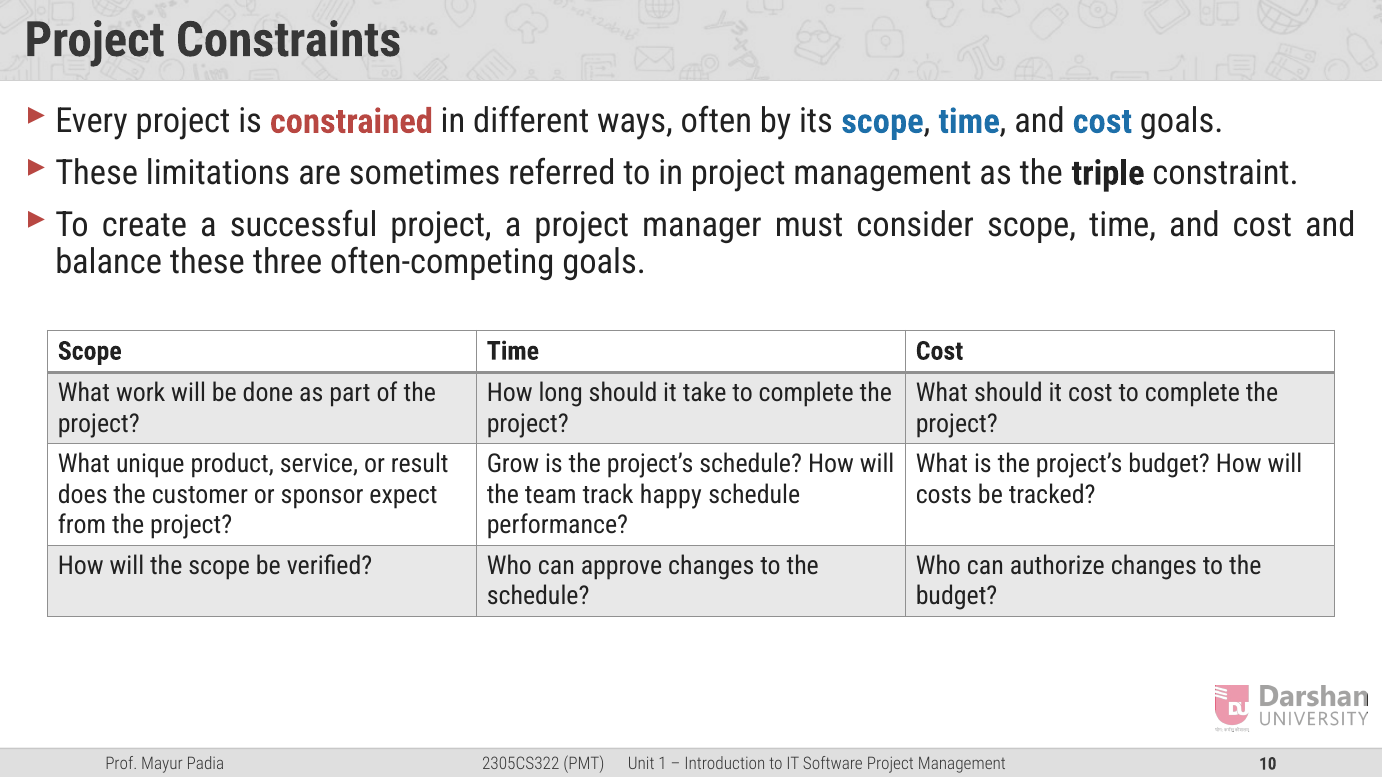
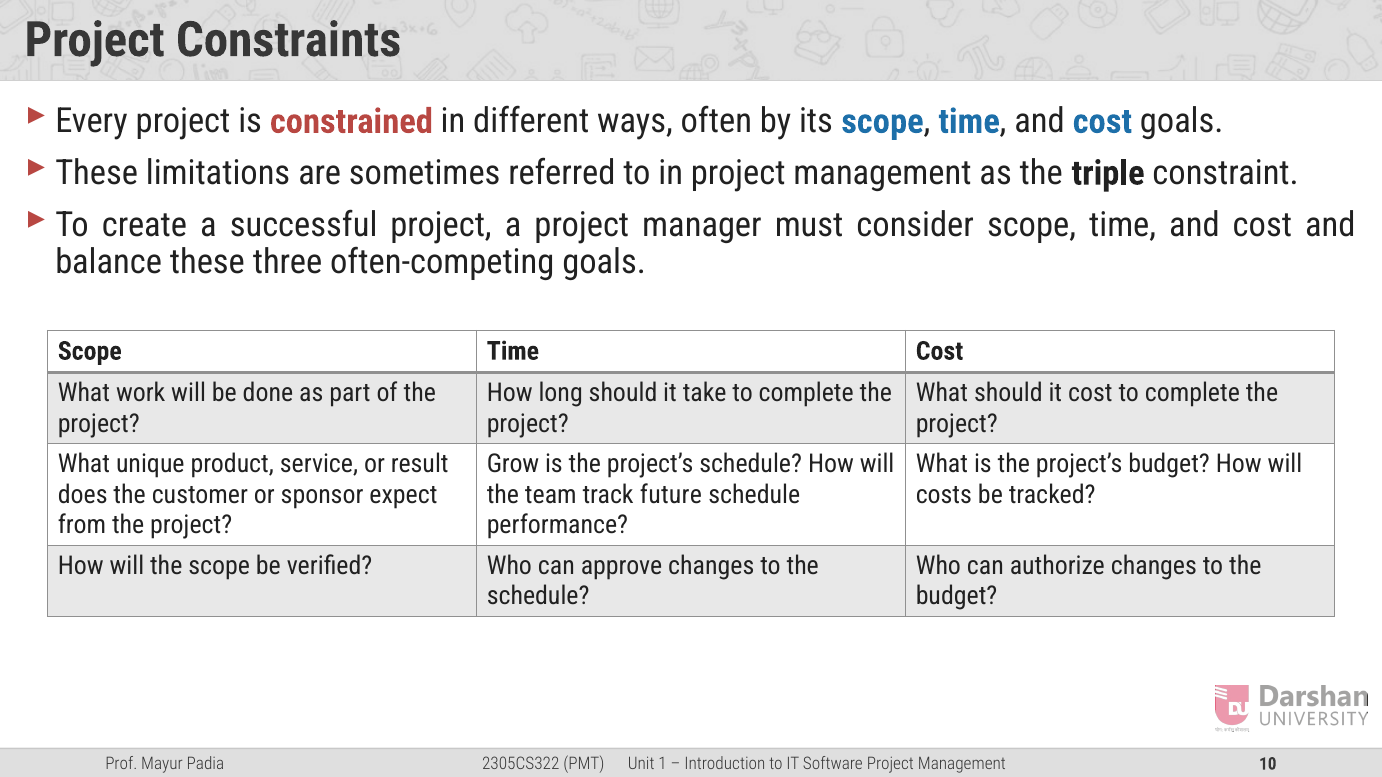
happy: happy -> future (671, 495)
